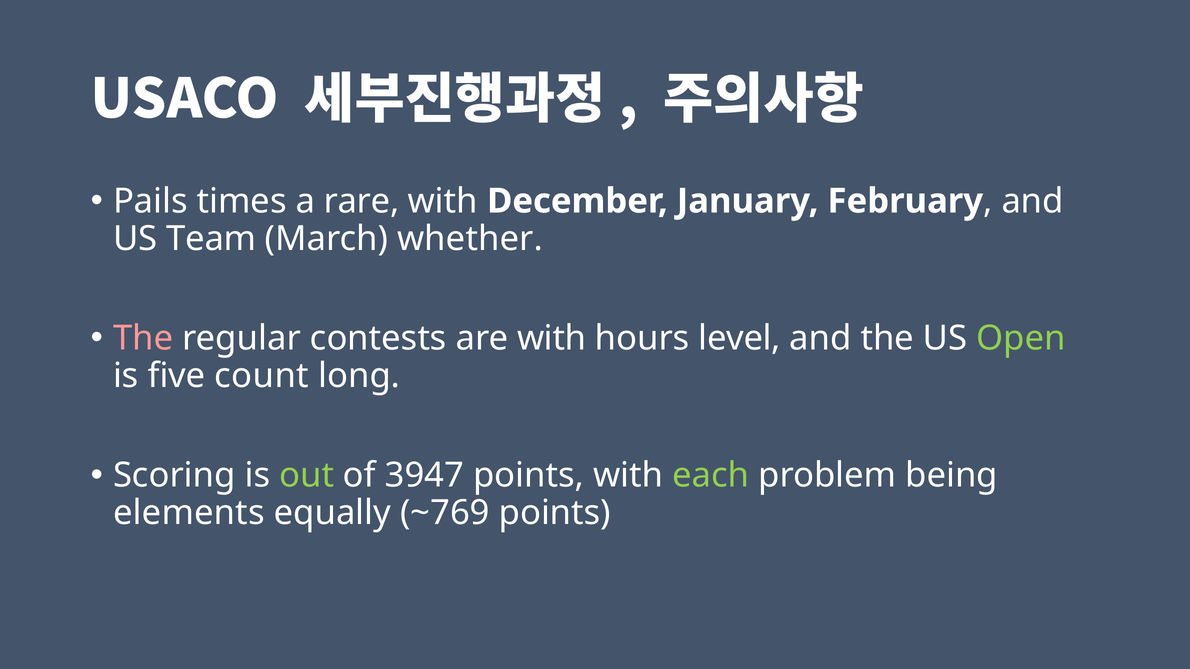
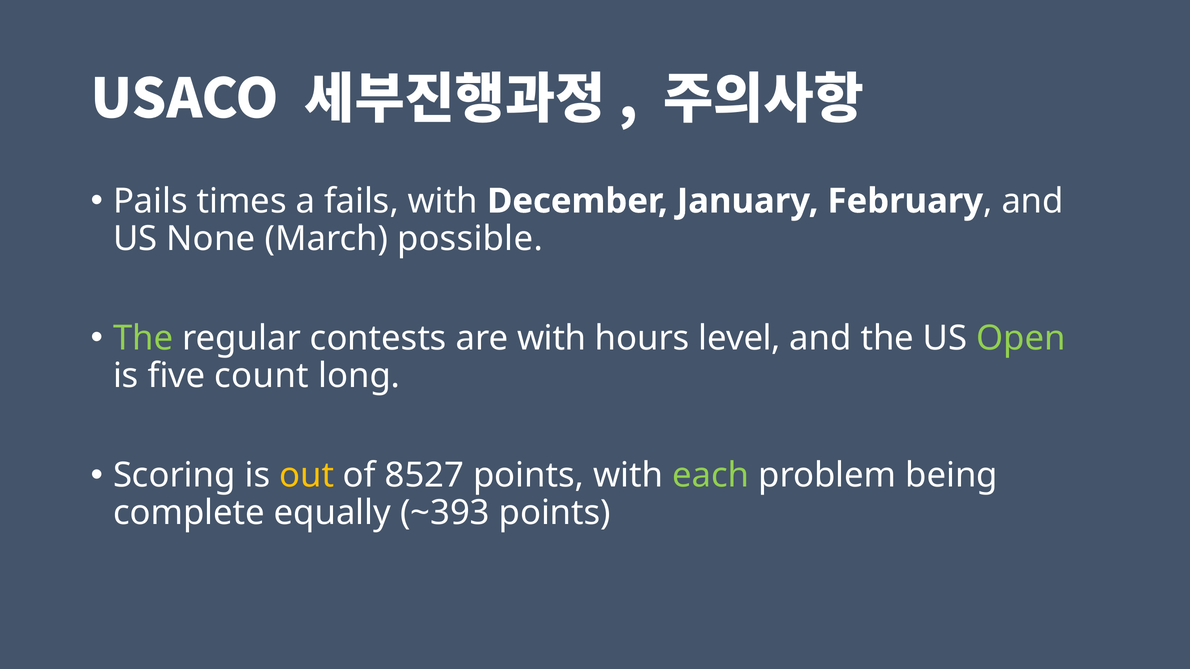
rare: rare -> fails (361, 201)
Team: Team -> None (211, 239)
whether: whether -> possible (470, 239)
The colour: pink -> light green (143, 338)
out colour: light green -> yellow (307, 476)
3947: 3947 -> 8527 (425, 476)
elements: elements -> complete (189, 513)
~769: ~769 -> ~393 (445, 513)
